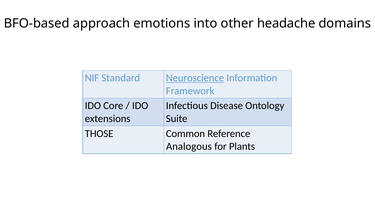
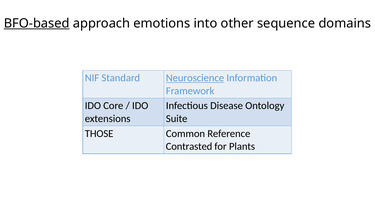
BFO-based underline: none -> present (37, 23)
headache: headache -> sequence (286, 23)
Analogous: Analogous -> Contrasted (189, 146)
